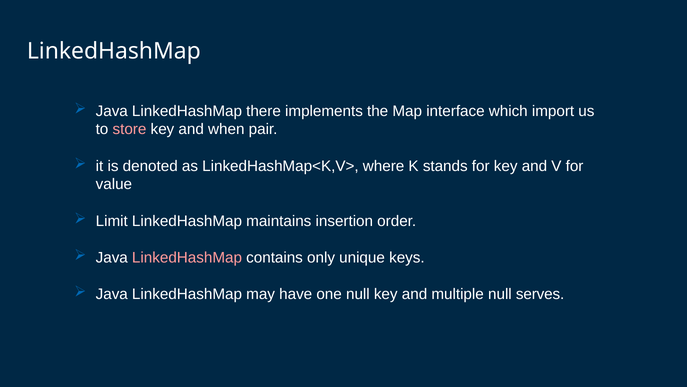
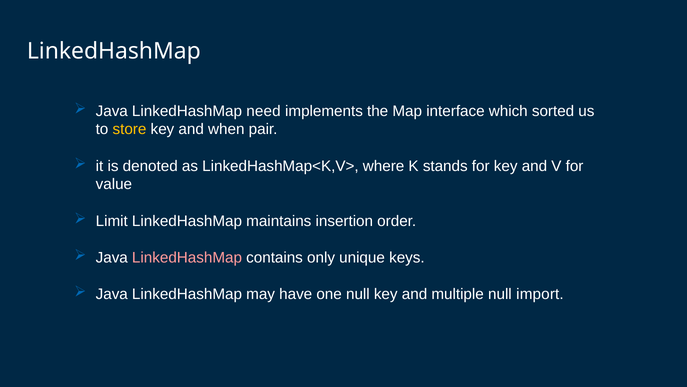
there: there -> need (263, 111)
import: import -> sorted (553, 111)
store colour: pink -> yellow (129, 129)
serves: serves -> import (540, 294)
